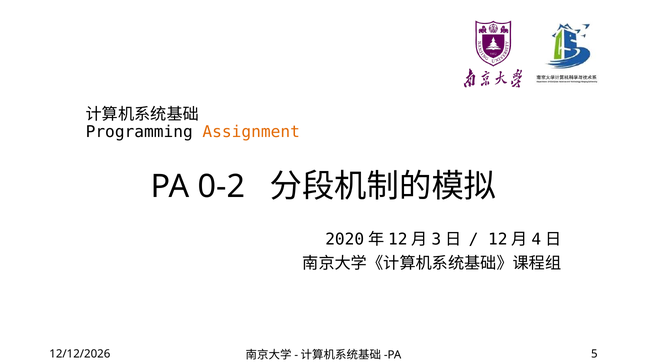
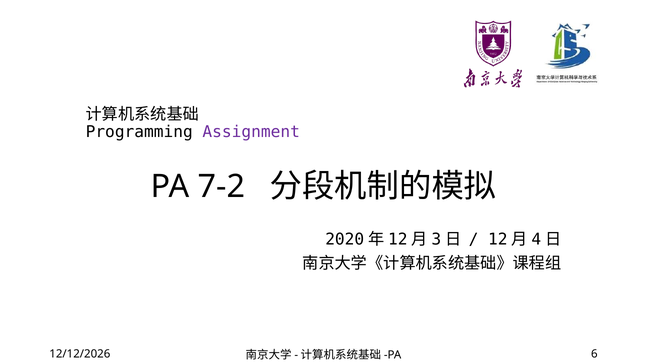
Assignment colour: orange -> purple (251, 132)
0-2: 0-2 -> 7-2 (221, 187)
5: 5 -> 6 (594, 354)
